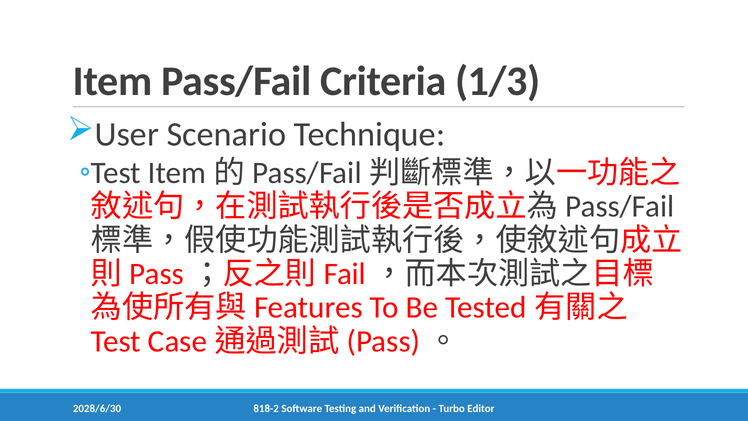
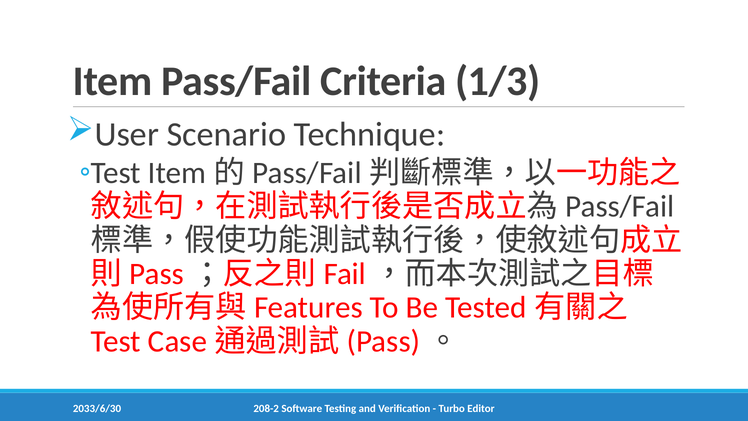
818-2: 818-2 -> 208-2 (266, 408)
2028/6/30: 2028/6/30 -> 2033/6/30 (97, 408)
